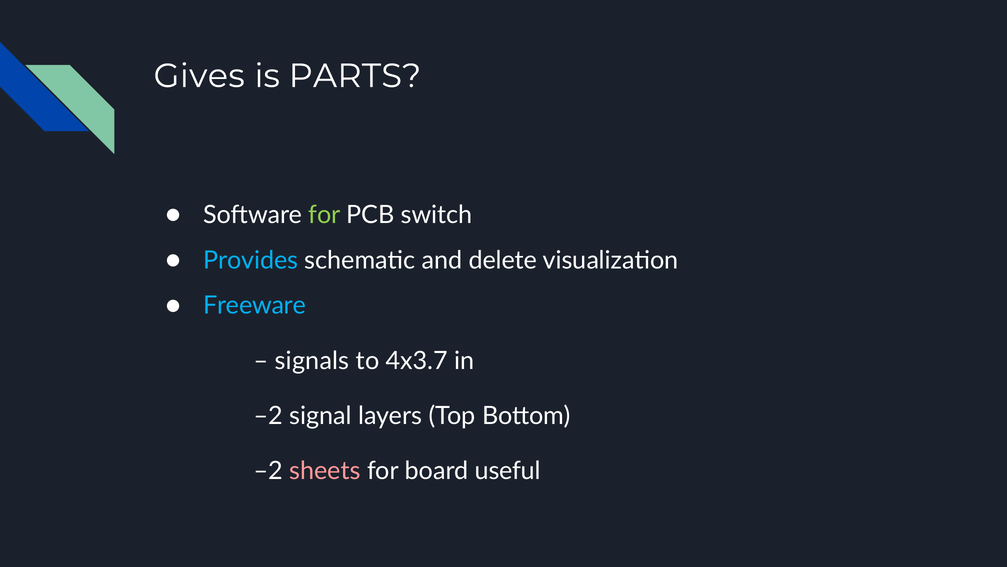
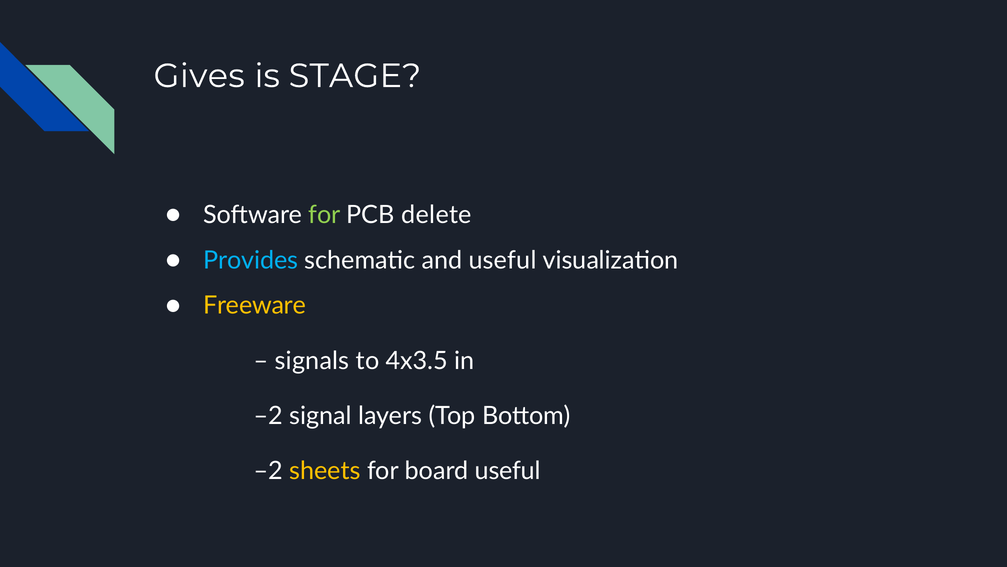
PARTS: PARTS -> STAGE (355, 76)
switch: switch -> delete (437, 215)
and delete: delete -> useful (503, 260)
Freeware colour: light blue -> yellow (255, 305)
4x3.7: 4x3.7 -> 4x3.5 (417, 360)
sheets colour: pink -> yellow (325, 471)
